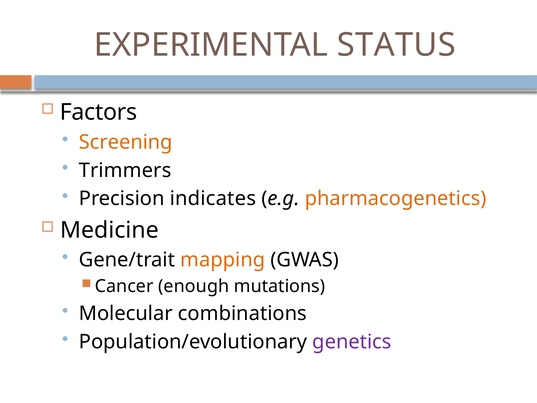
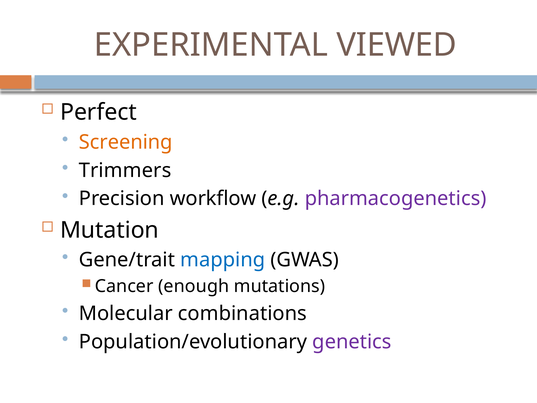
STATUS: STATUS -> VIEWED (397, 45)
Factors: Factors -> Perfect (98, 112)
indicates: indicates -> workflow (213, 199)
pharmacogenetics colour: orange -> purple (396, 199)
Medicine: Medicine -> Mutation (110, 230)
mapping colour: orange -> blue (223, 260)
